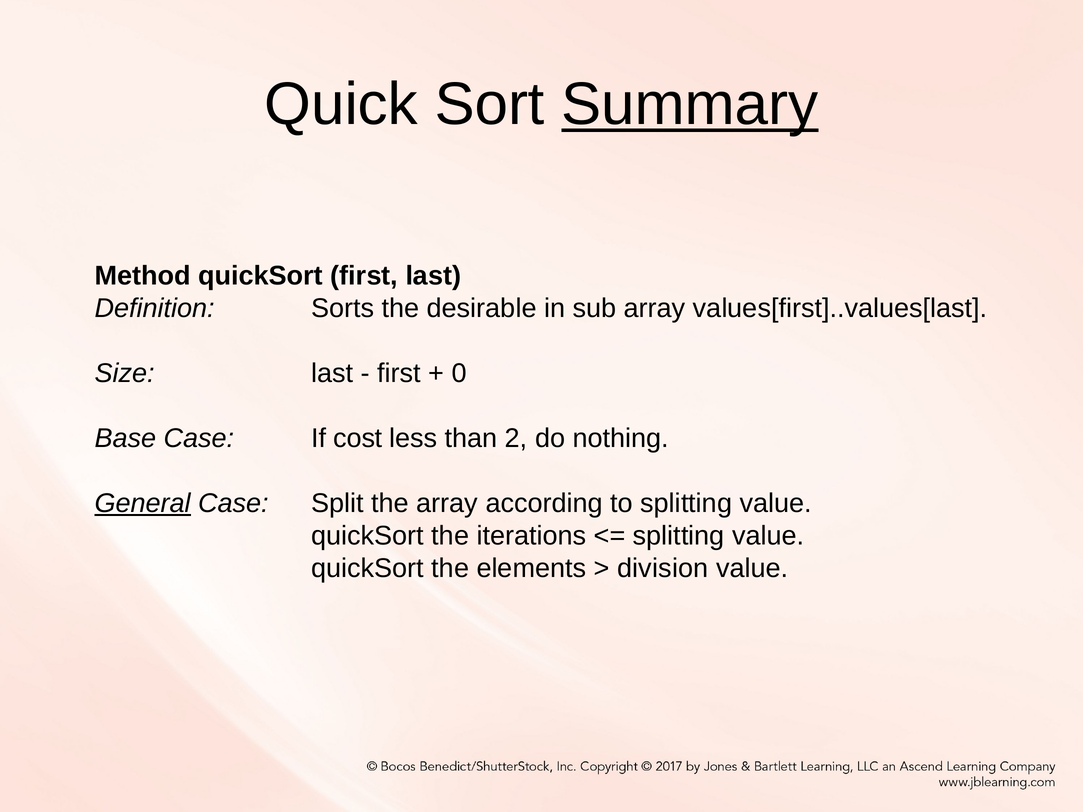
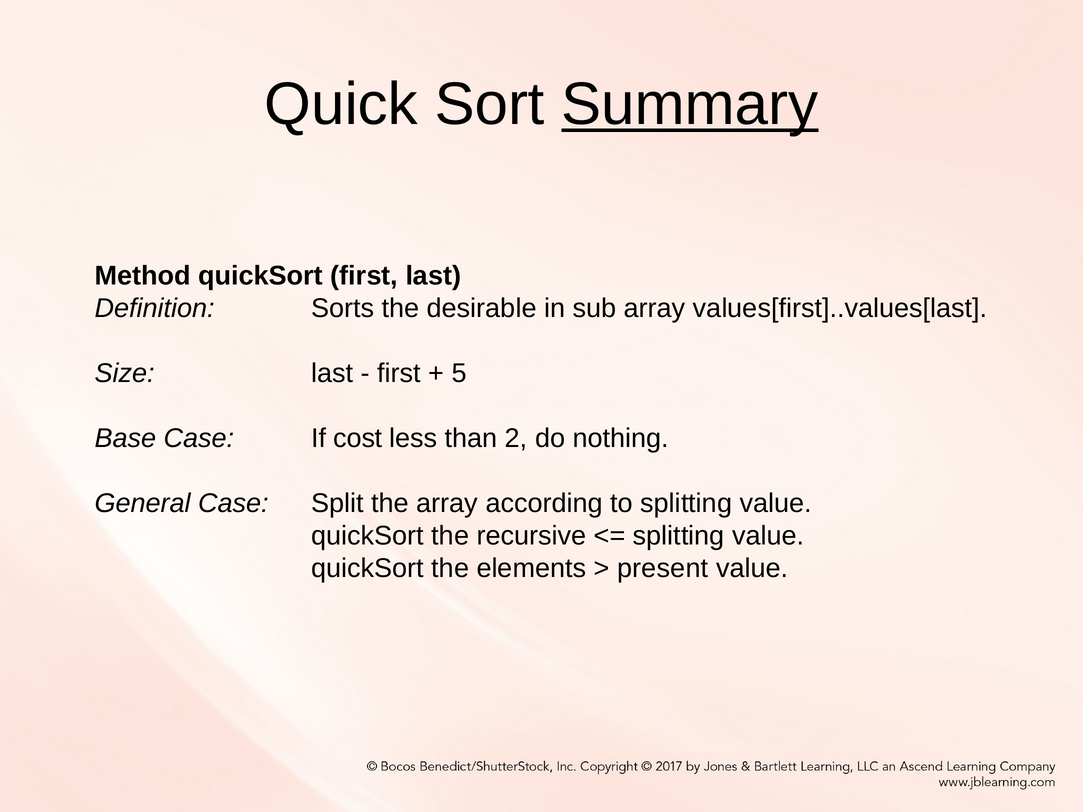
0: 0 -> 5 (459, 374)
General underline: present -> none (143, 504)
iterations: iterations -> recursive (531, 536)
division: division -> present (663, 569)
